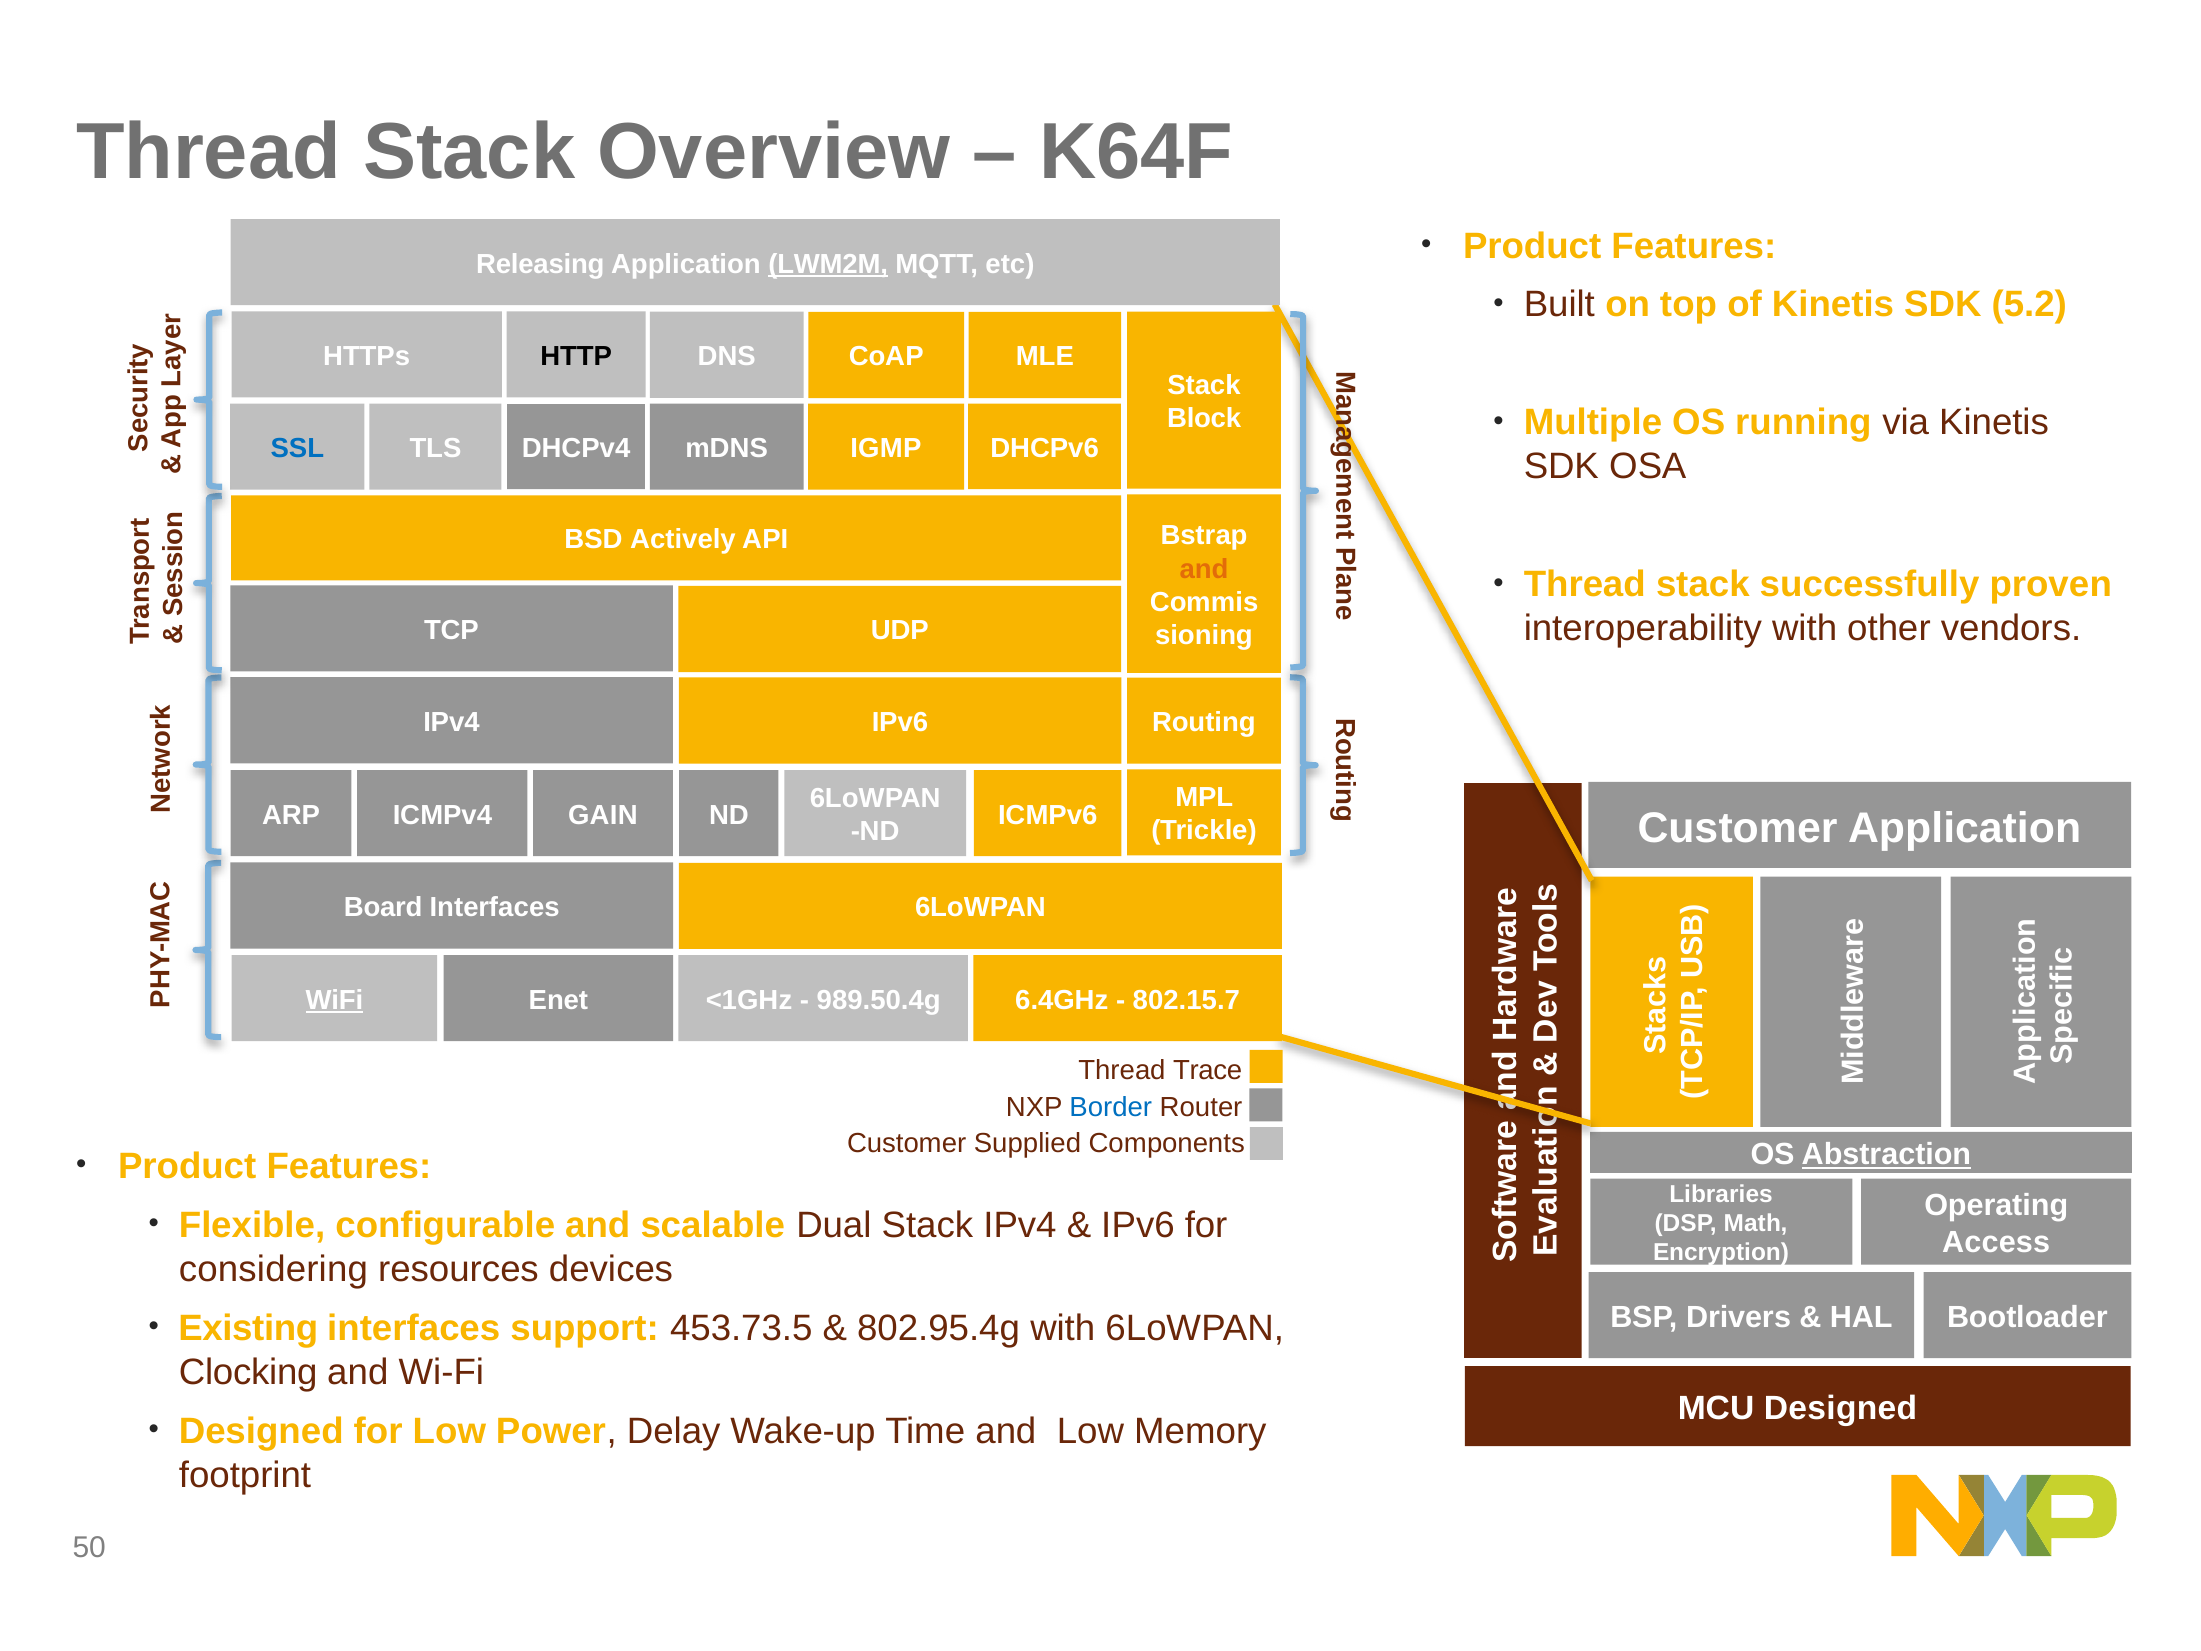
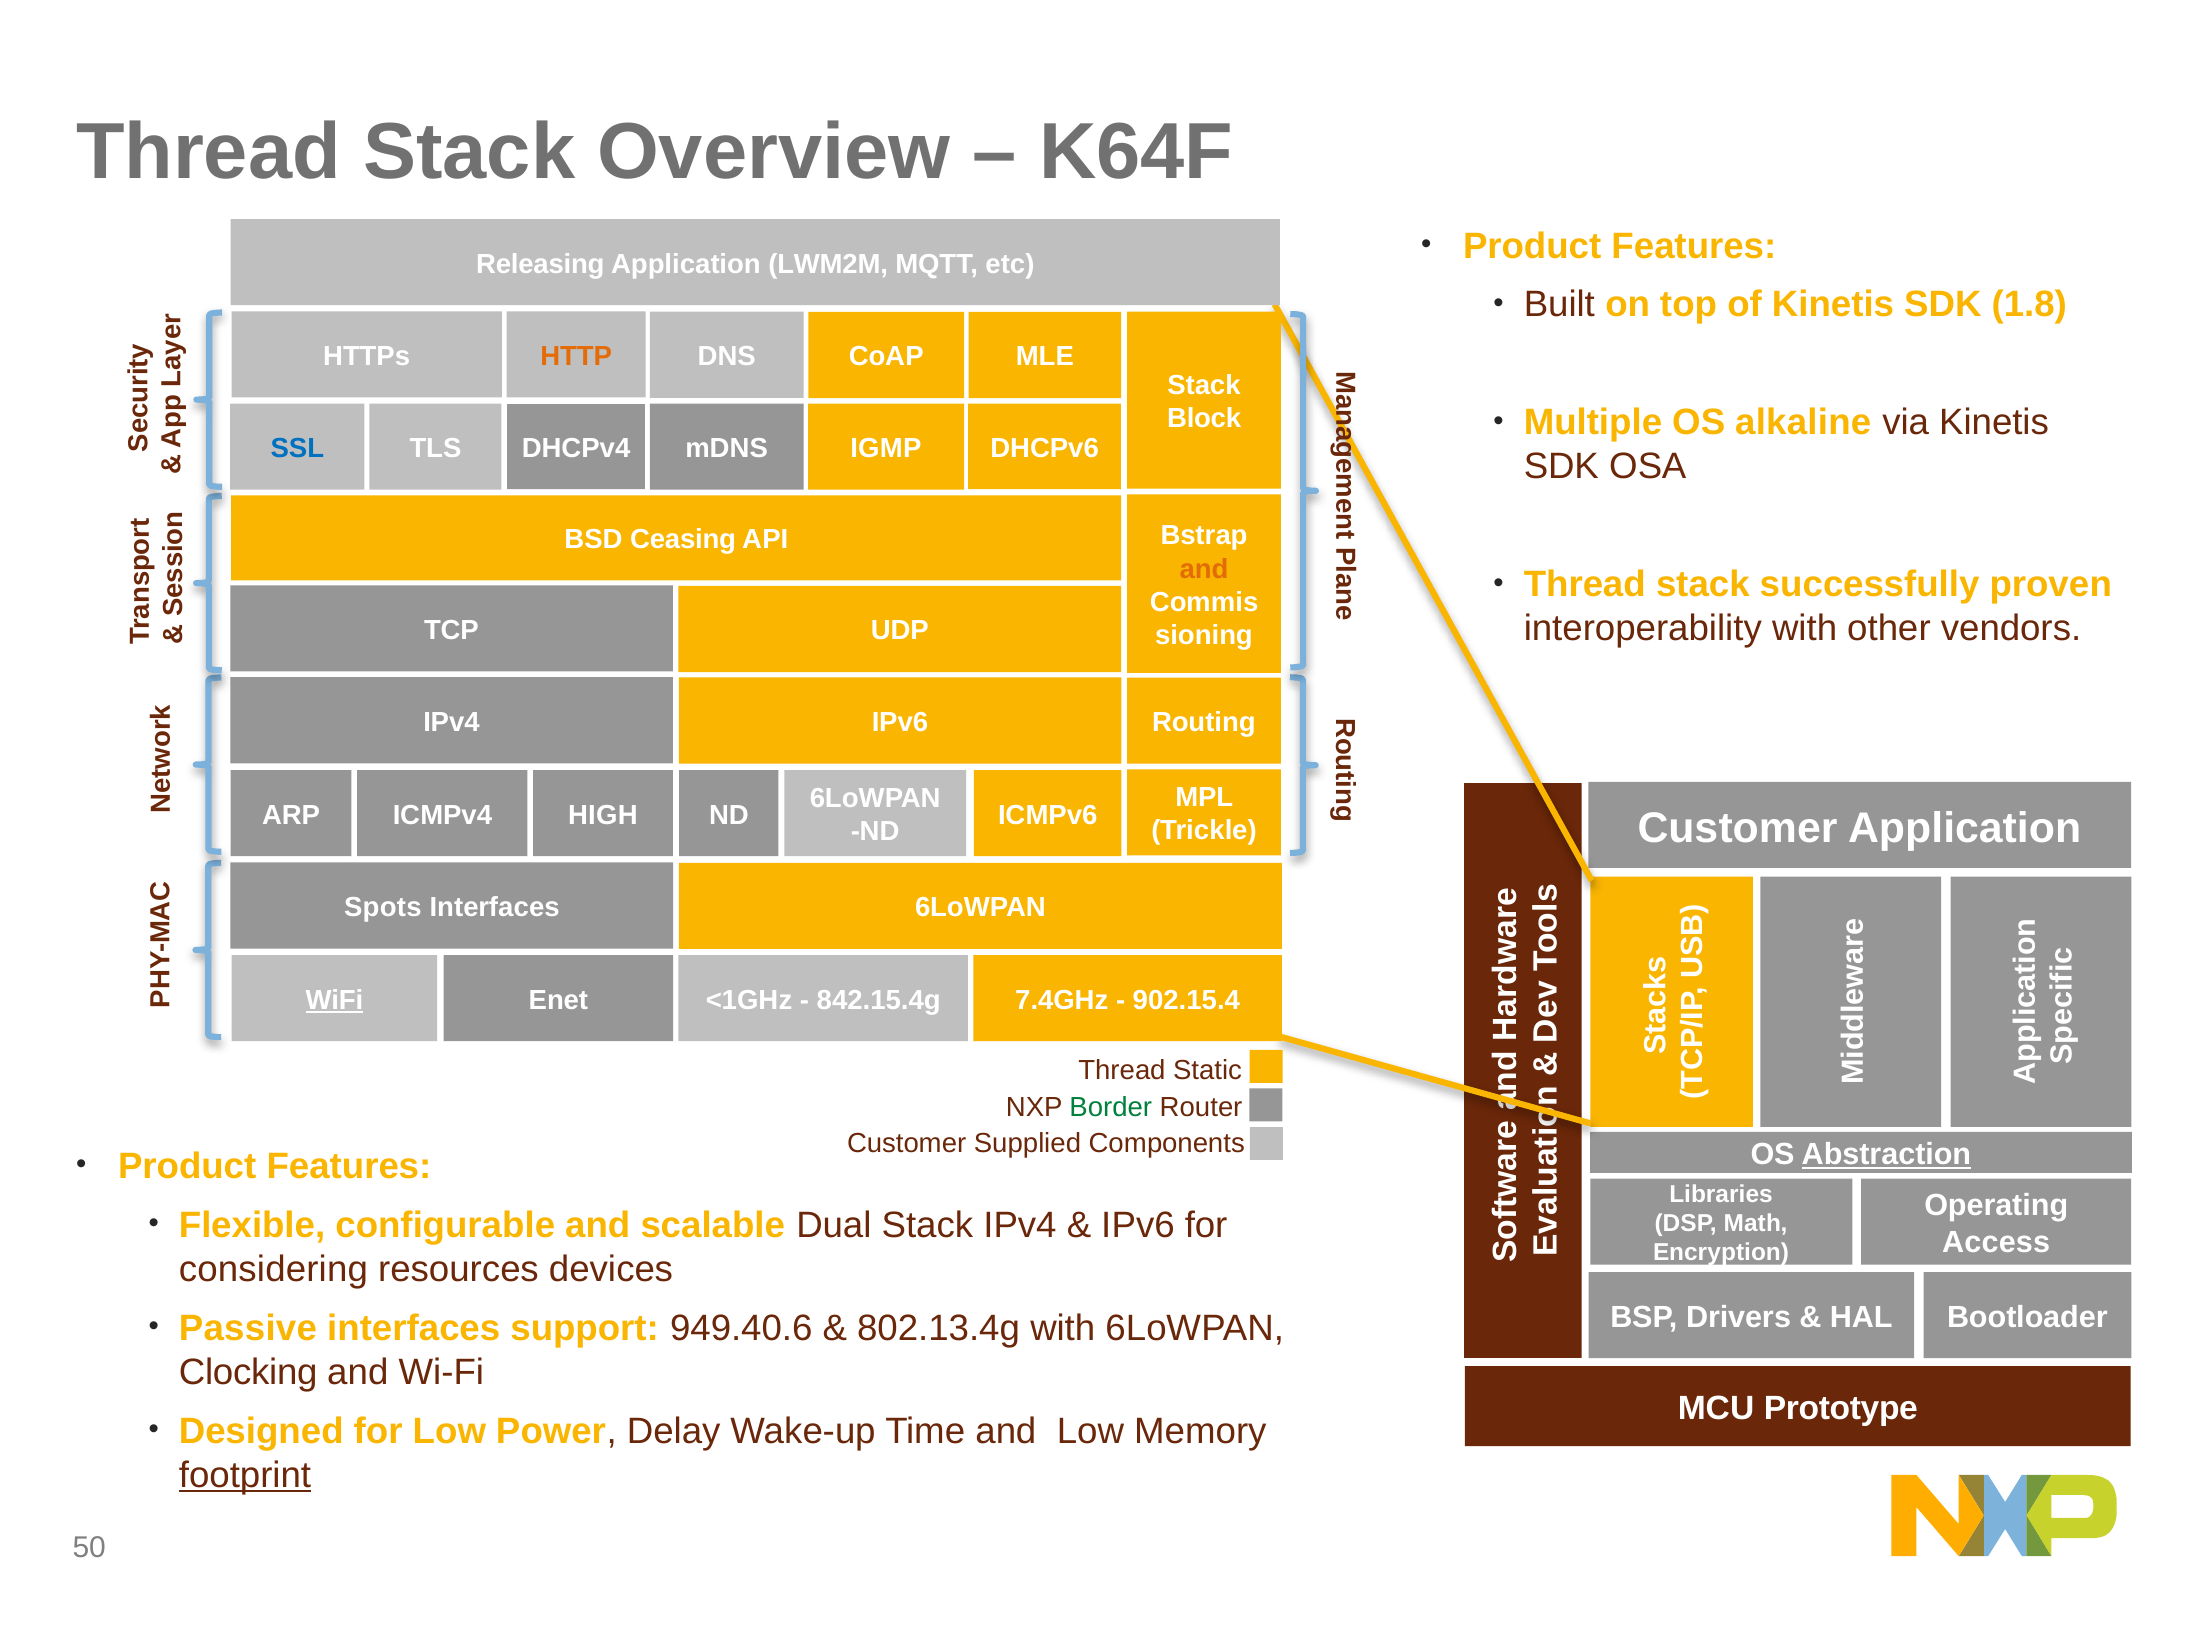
LWM2M underline: present -> none (828, 264)
5.2: 5.2 -> 1.8 (2029, 305)
HTTP colour: black -> orange (576, 356)
running: running -> alkaline (1803, 423)
Actively: Actively -> Ceasing (683, 540)
GAIN: GAIN -> HIGH (603, 815)
Board: Board -> Spots (383, 907)
989.50.4g: 989.50.4g -> 842.15.4g (879, 1000)
6.4GHz: 6.4GHz -> 7.4GHz (1062, 1000)
802.15.7: 802.15.7 -> 902.15.4 (1186, 1000)
Trace: Trace -> Static (1208, 1070)
Border colour: blue -> green (1111, 1107)
Existing: Existing -> Passive (248, 1328)
453.73.5: 453.73.5 -> 949.40.6 (741, 1328)
802.95.4g: 802.95.4g -> 802.13.4g (939, 1328)
MCU Designed: Designed -> Prototype (1841, 1408)
footprint underline: none -> present (245, 1475)
